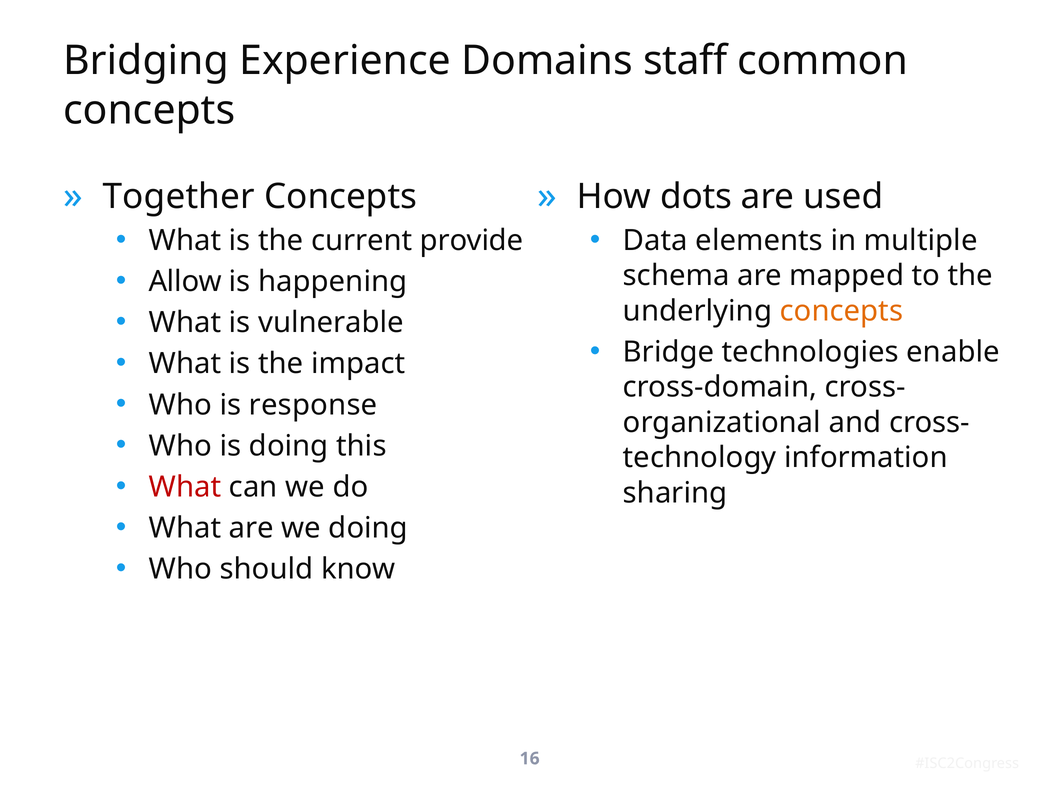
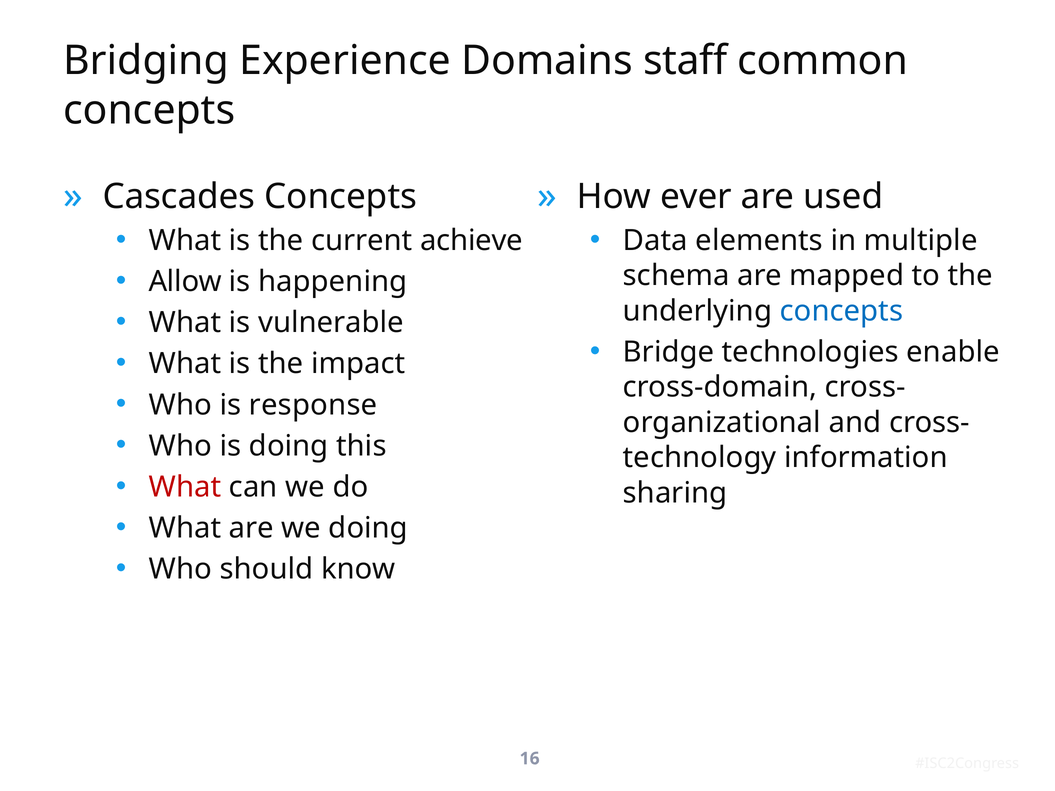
Together: Together -> Cascades (179, 197)
dots: dots -> ever (696, 196)
provide: provide -> achieve (471, 241)
concepts colour: orange -> blue (841, 311)
